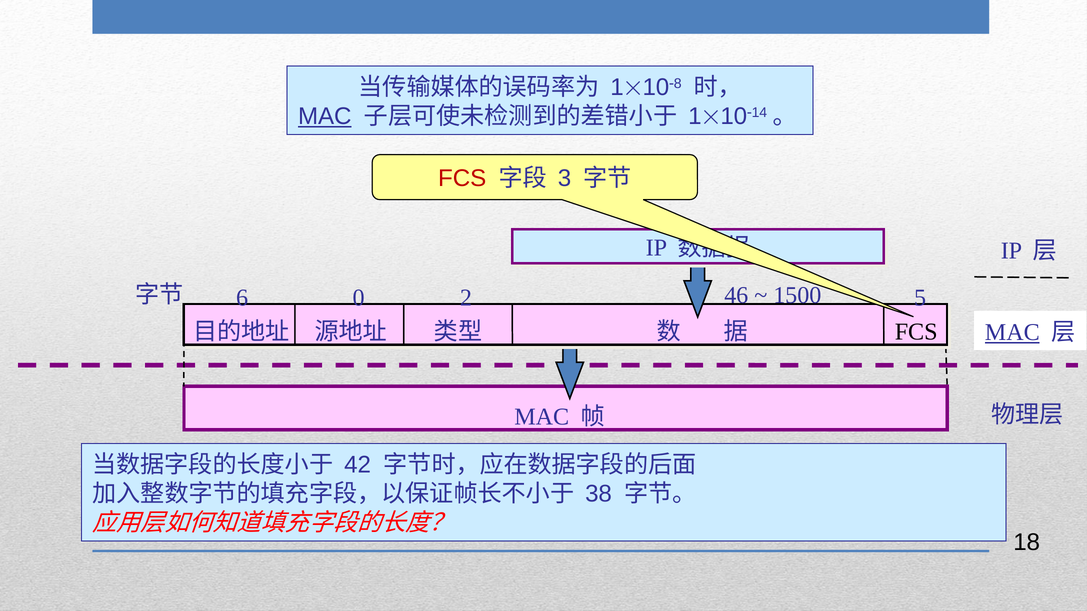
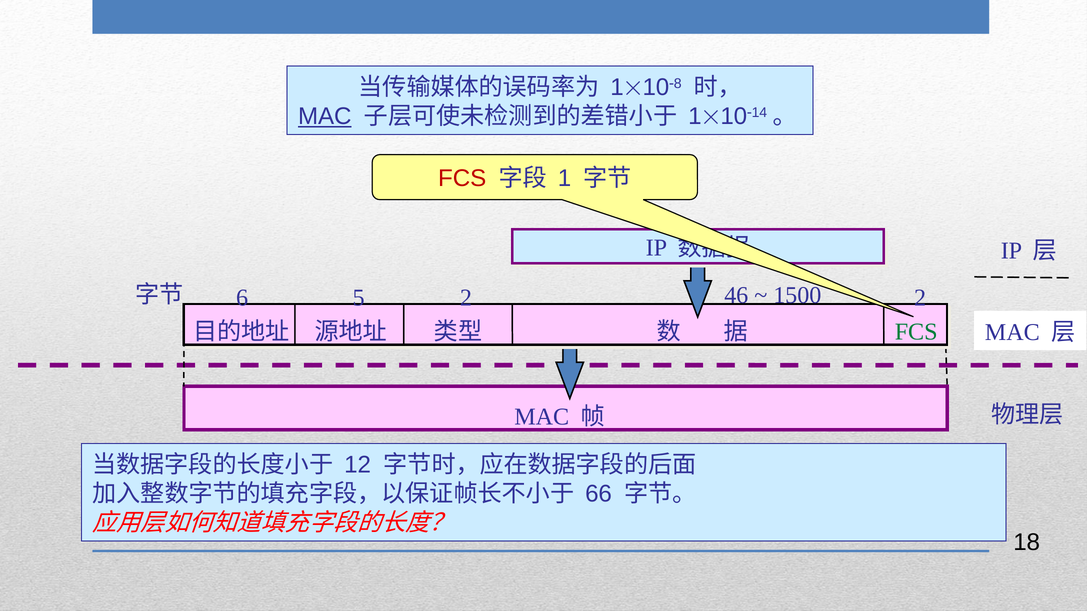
3: 3 -> 1 (565, 179)
0: 0 -> 5 (359, 298)
5: 5 -> 2 (920, 298)
MAC underline: present -> none (1012, 332)
FCS colour: black -> green (916, 332)
42: 42 -> 12 (358, 465)
38: 38 -> 66 (599, 494)
